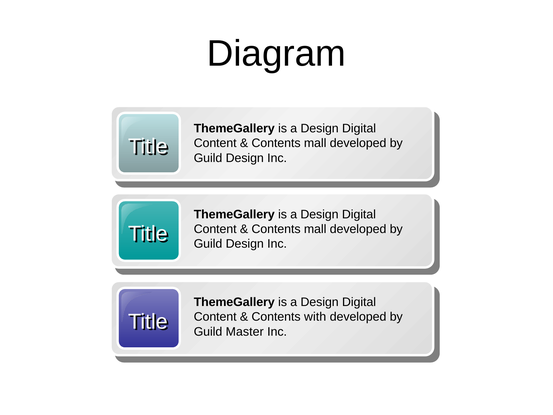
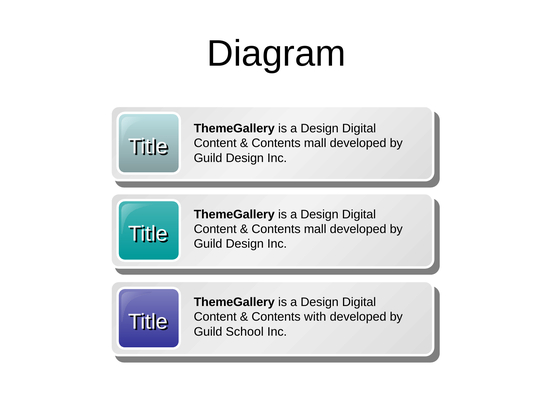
Master: Master -> School (245, 331)
